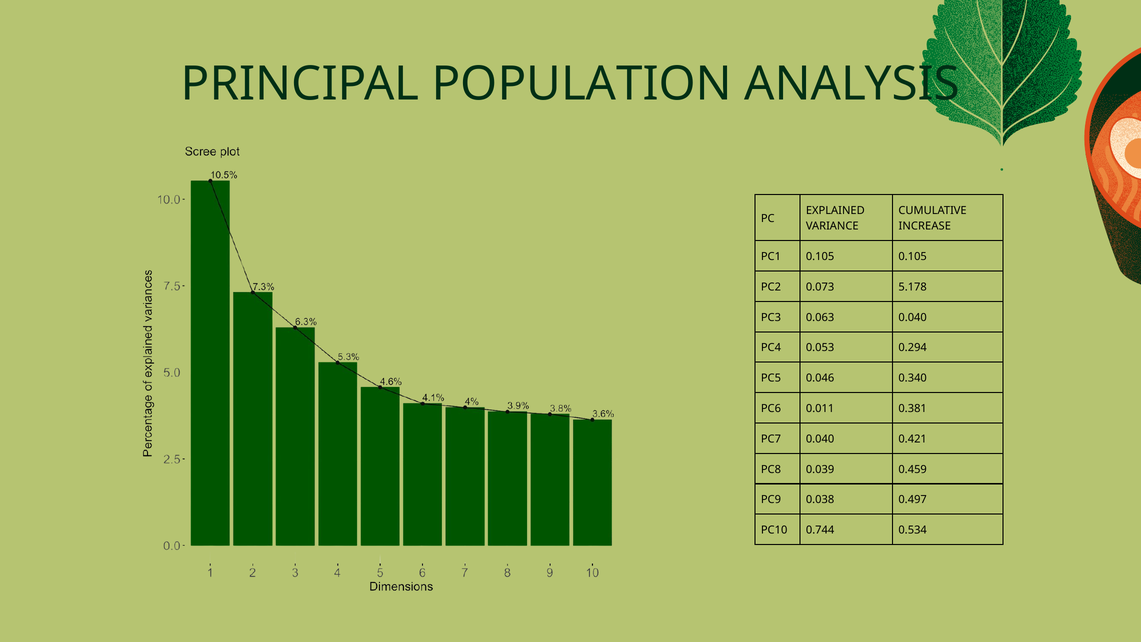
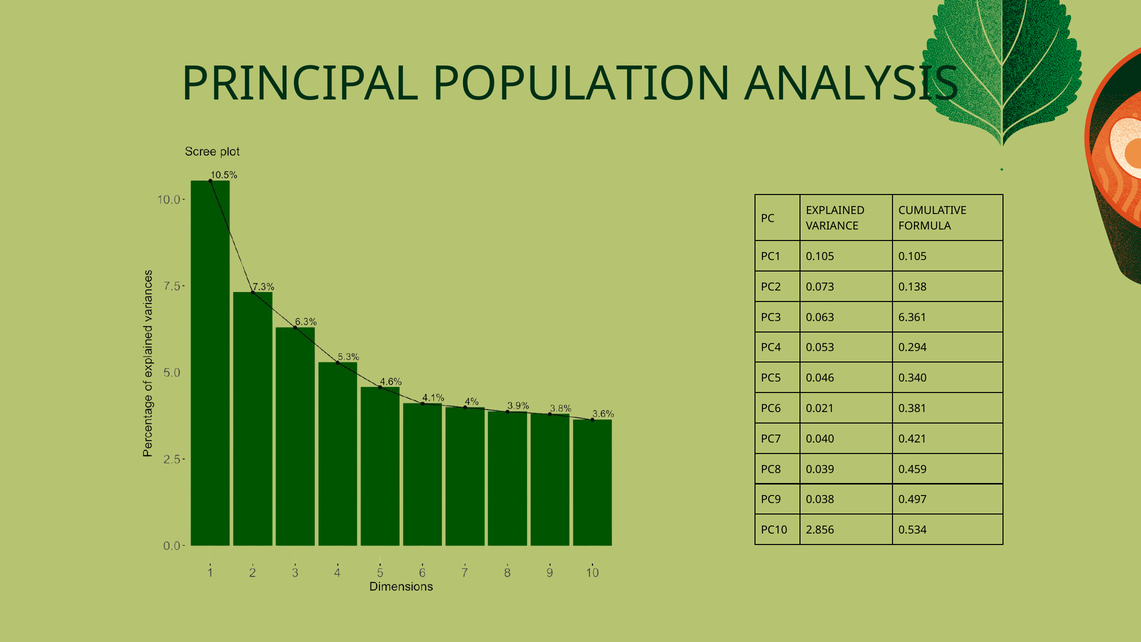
INCREASE: INCREASE -> FORMULA (925, 226)
5.178: 5.178 -> 0.138 (913, 287)
0.063 0.040: 0.040 -> 6.361 (913, 317)
0.011: 0.011 -> 0.021 (820, 409)
0.744: 0.744 -> 2.856 (820, 530)
